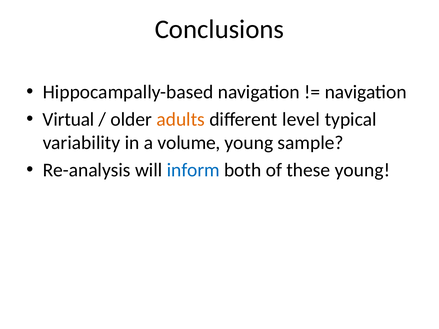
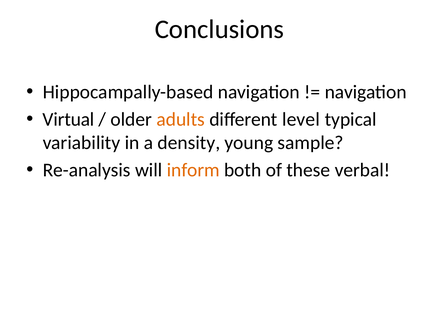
volume: volume -> density (189, 143)
inform colour: blue -> orange (193, 170)
these young: young -> verbal (363, 170)
